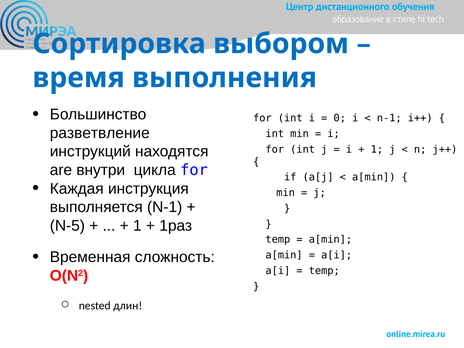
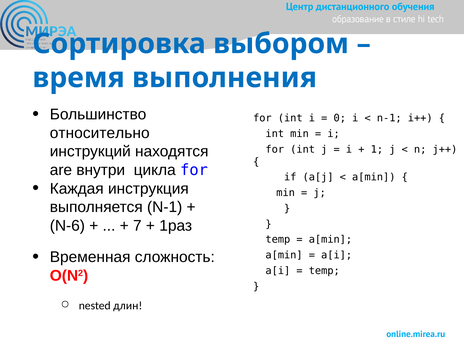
разветвление: разветвление -> относительно (100, 133)
N-5: N-5 -> N-6 (67, 226)
1: 1 -> 7 (137, 226)
